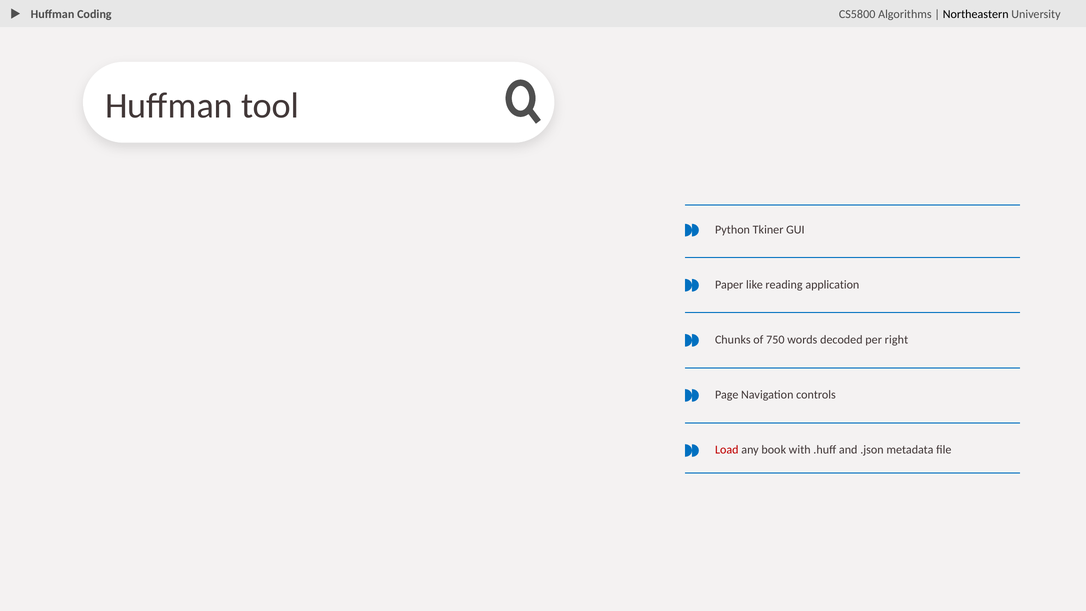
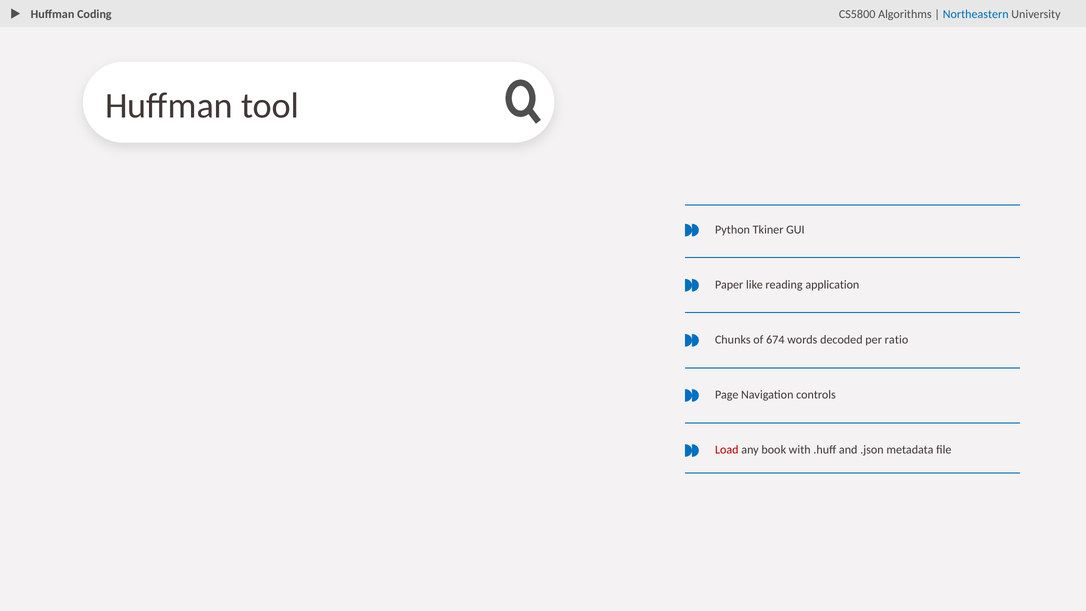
Northeastern colour: black -> blue (976, 14)
750: 750 -> 674 (775, 340)
right: right -> ratio (896, 340)
